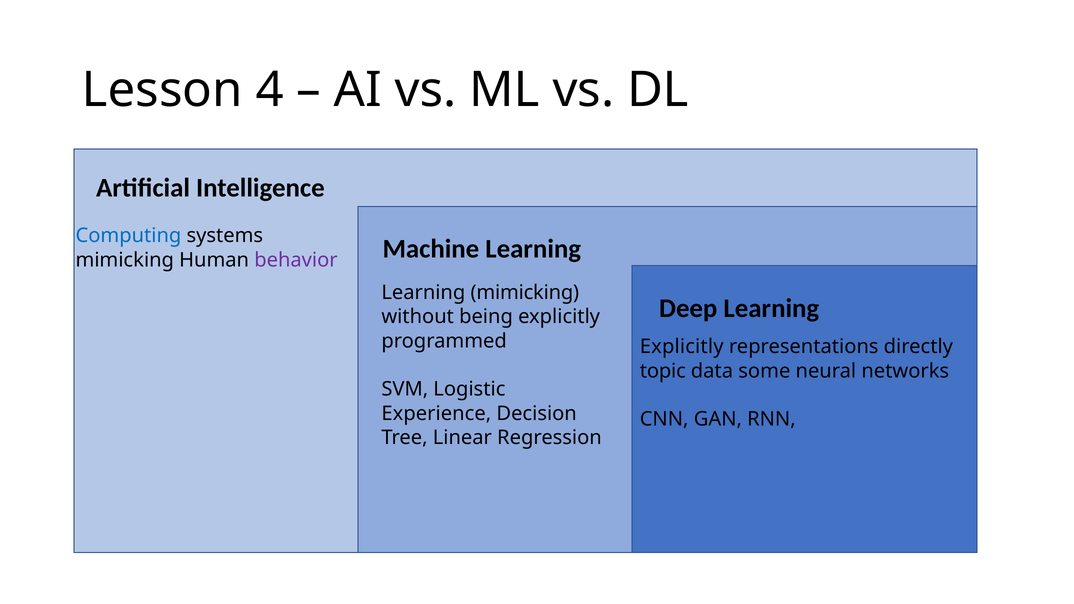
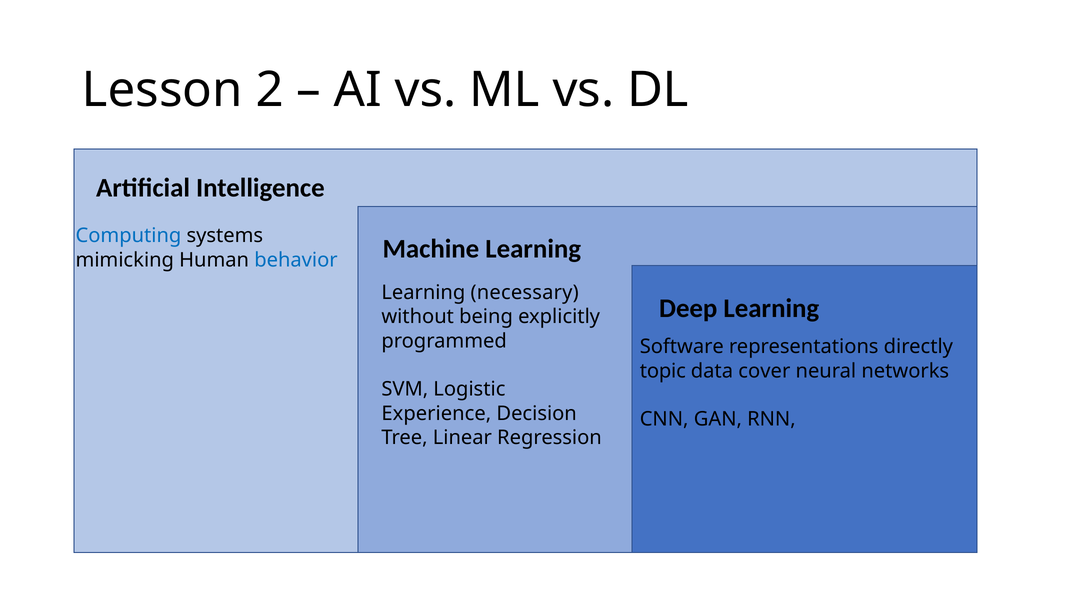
4: 4 -> 2 (270, 90)
behavior colour: purple -> blue (296, 260)
Learning mimicking: mimicking -> necessary (525, 293)
Explicitly: Explicitly -> Software (682, 347)
some: some -> cover (764, 371)
